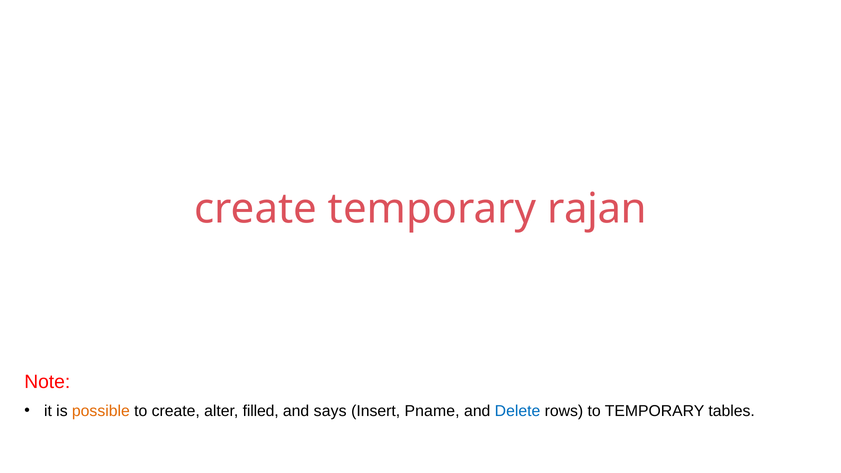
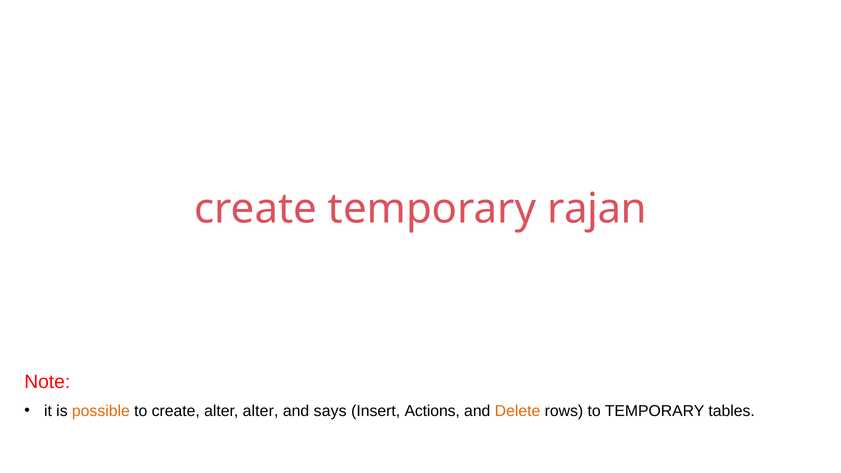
alter filled: filled -> alter (261, 411)
Pname: Pname -> Actions (432, 411)
Delete colour: blue -> orange (518, 411)
